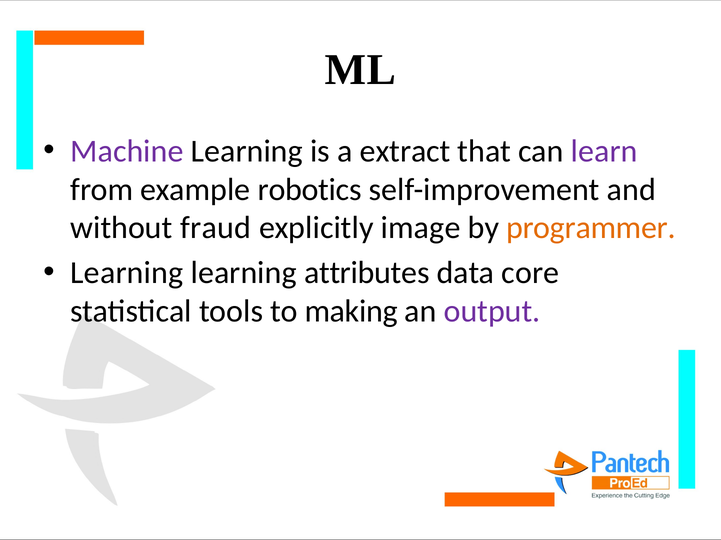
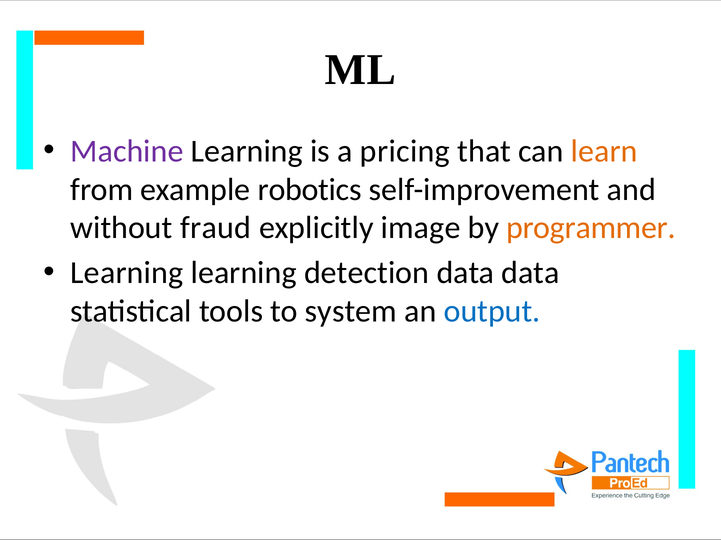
extract: extract -> pricing (405, 151)
learn colour: purple -> orange (604, 151)
attributes: attributes -> detection (367, 273)
data core: core -> data (530, 273)
making: making -> system (351, 312)
output colour: purple -> blue (492, 312)
